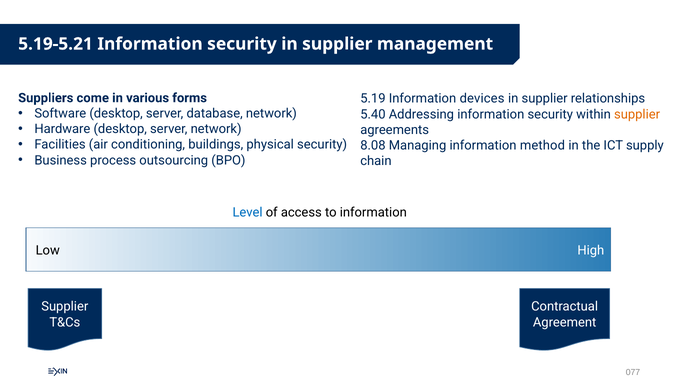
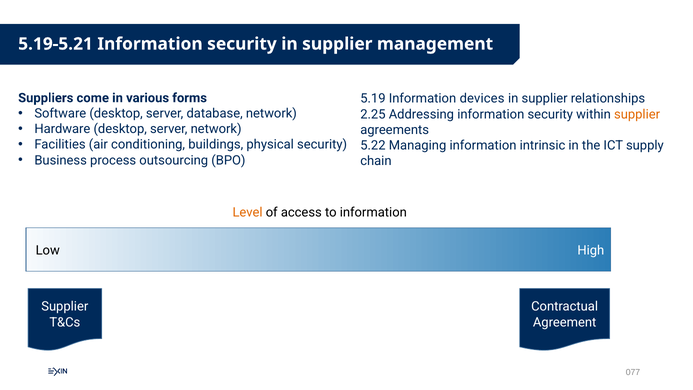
5.40: 5.40 -> 2.25 (373, 114)
8.08: 8.08 -> 5.22 (373, 145)
method: method -> intrinsic (543, 145)
Level colour: blue -> orange (248, 212)
